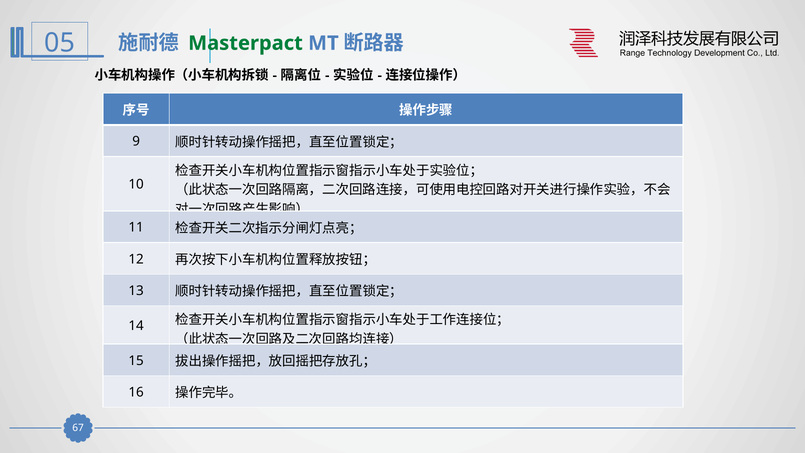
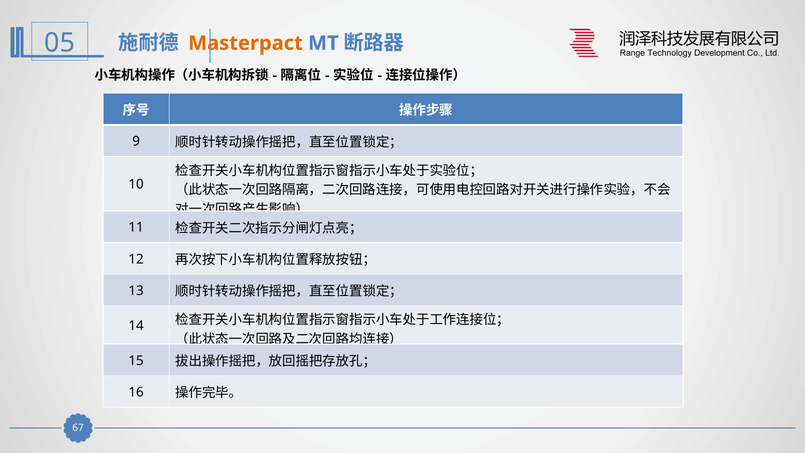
Masterpact colour: green -> orange (246, 43)
